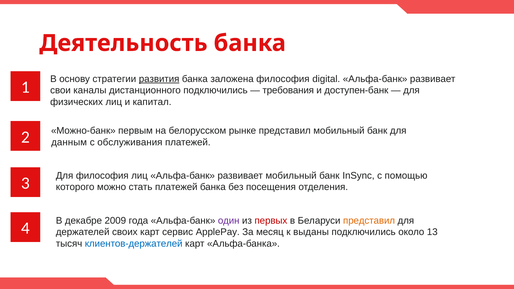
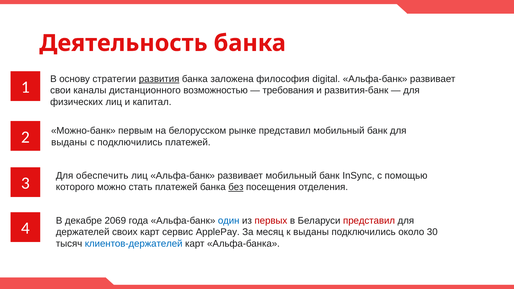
дистанционного подключились: подключились -> возможностью (216, 90)
доступен-банк: доступен-банк -> развития-банк (356, 90)
данным: данным -> выданы (69, 142)
с обслуживания: обслуживания -> подключились (130, 142)
Для философия: философия -> обеспечить (102, 176)
без underline: none -> present (236, 187)
2009: 2009 -> 2069 (115, 221)
один colour: purple -> blue (229, 221)
представил colour: orange -> red (369, 221)
13: 13 -> 30 (432, 232)
